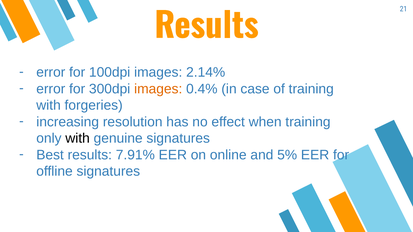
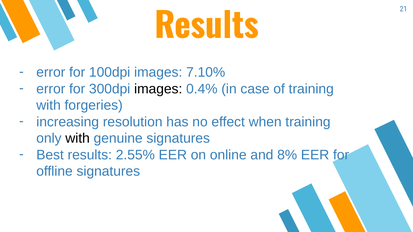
2.14%: 2.14% -> 7.10% (206, 72)
images colour: orange -> black (158, 89)
7.91%: 7.91% -> 2.55% (135, 155)
5%: 5% -> 8% (287, 155)
